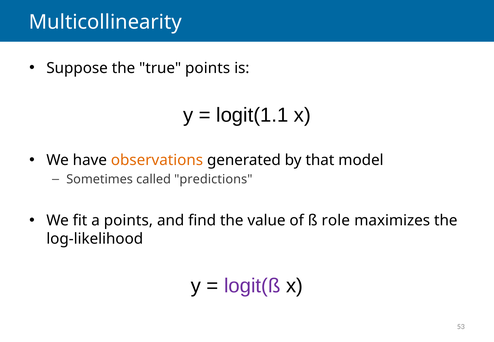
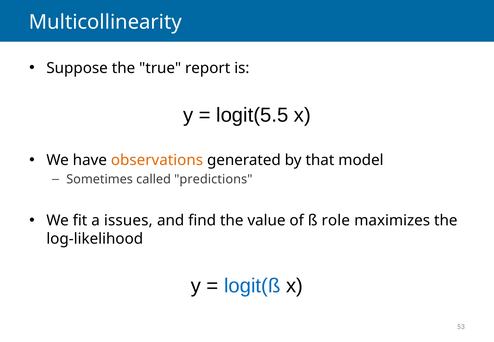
true points: points -> report (208, 68)
logit(1.1: logit(1.1 -> logit(5.5 (252, 115)
a points: points -> issues (128, 221)
logit(ß colour: purple -> blue (252, 286)
